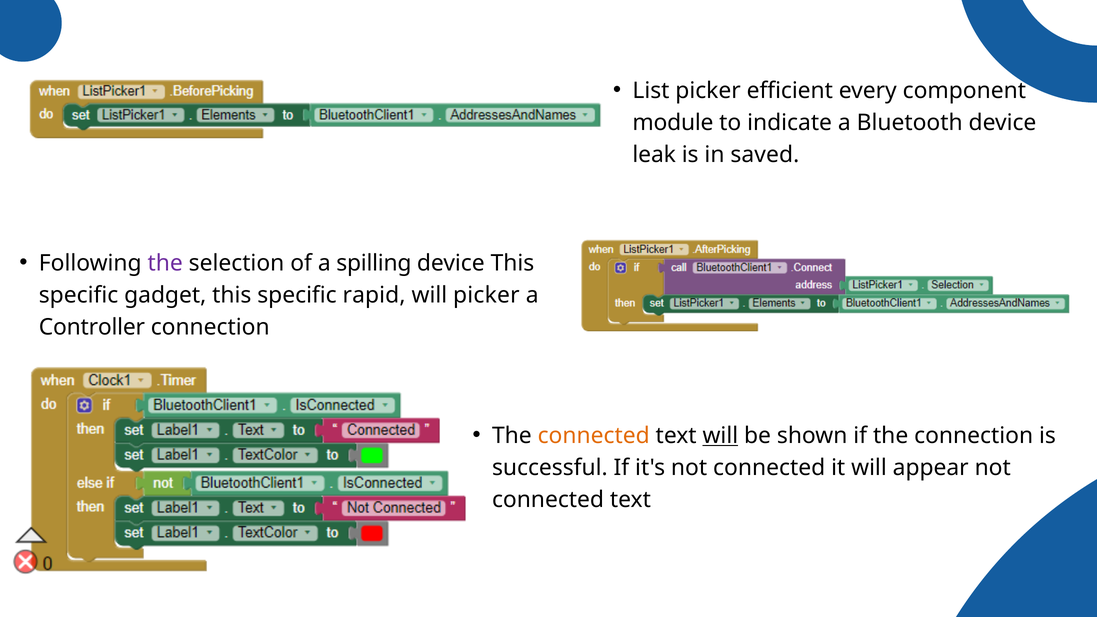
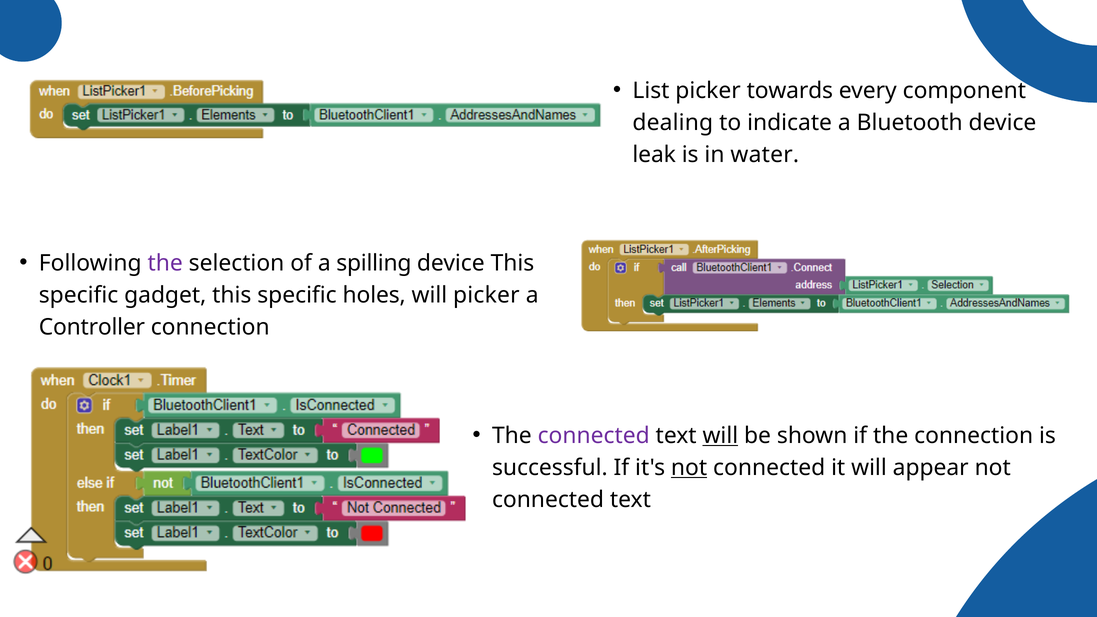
efficient: efficient -> towards (790, 91)
module: module -> dealing (673, 123)
saved: saved -> water (765, 155)
rapid: rapid -> holes (374, 295)
connected colour: orange -> purple (594, 436)
not underline: none -> present (689, 468)
